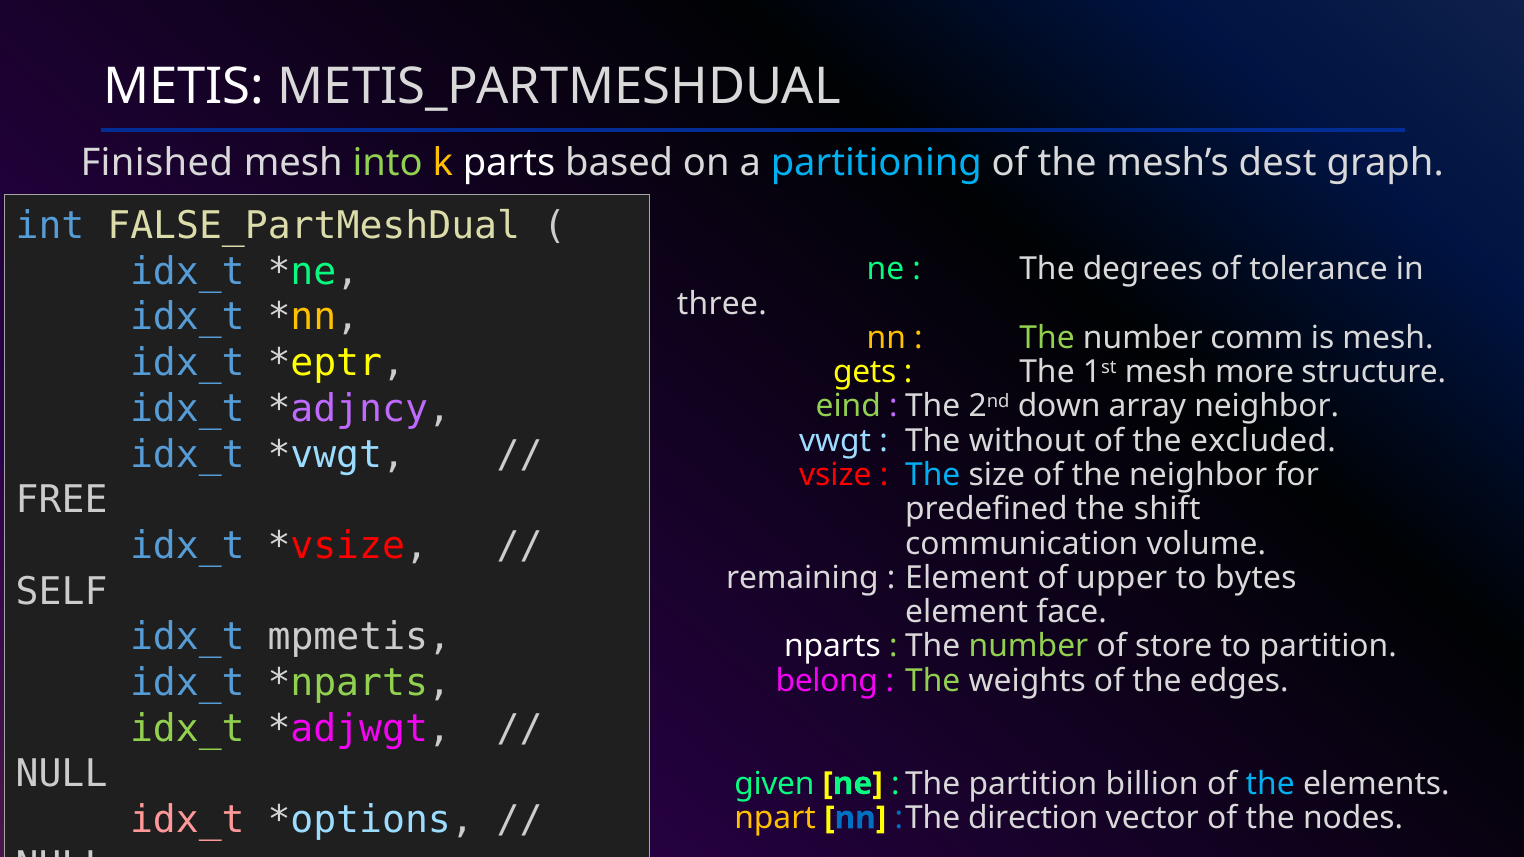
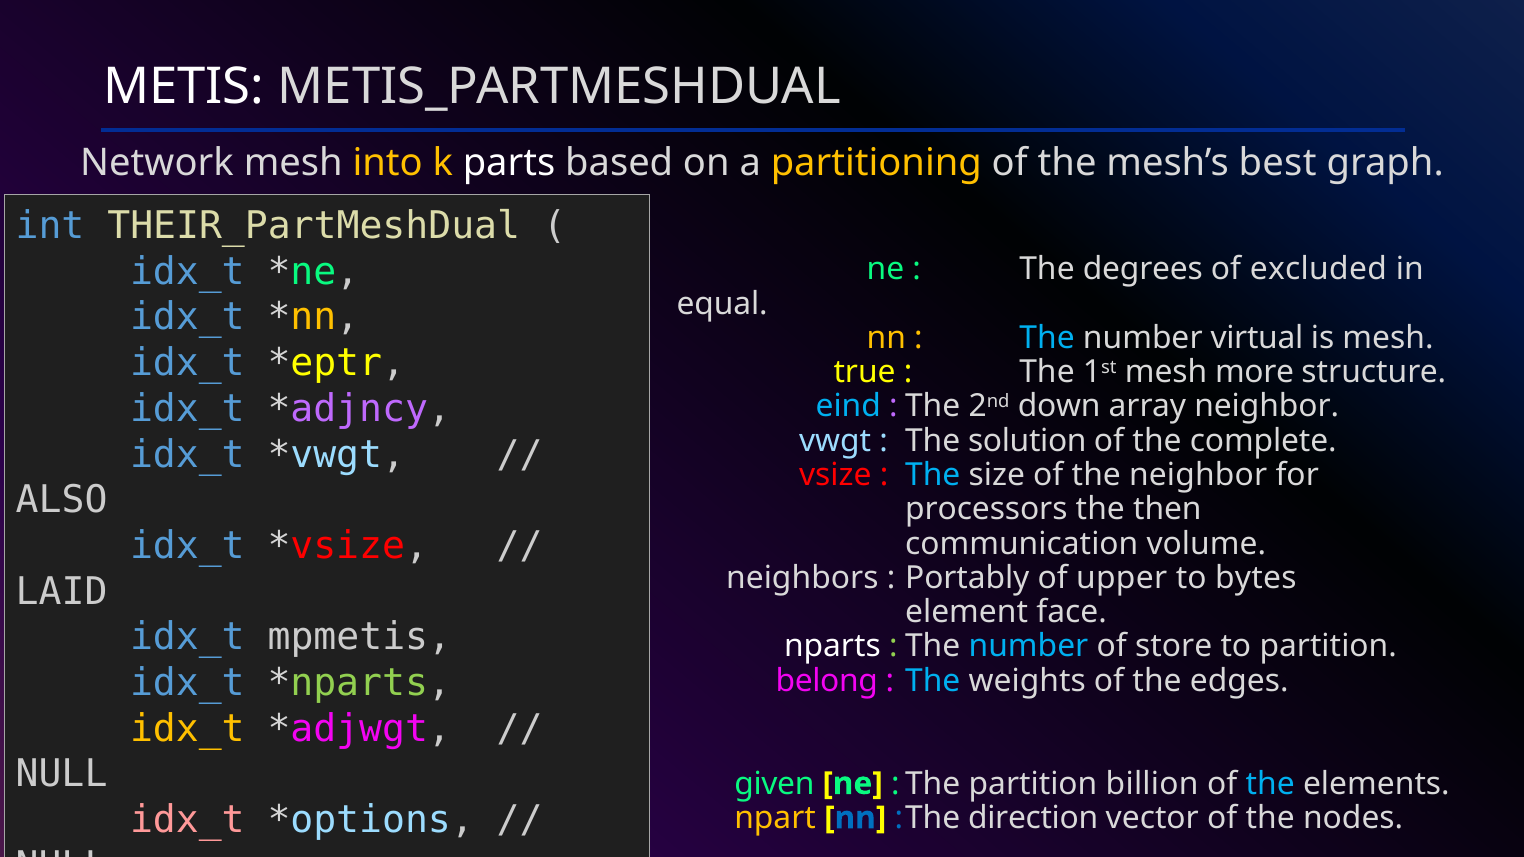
Finished: Finished -> Network (157, 163)
into colour: light green -> yellow (388, 163)
partitioning colour: light blue -> yellow (876, 163)
dest: dest -> best (1278, 163)
FALSE_PartMeshDual: FALSE_PartMeshDual -> THEIR_PartMeshDual (314, 226)
tolerance: tolerance -> excluded (1318, 269)
three: three -> equal (722, 304)
The colour: light green -> light blue (1047, 338)
comm: comm -> virtual (1257, 338)
gets: gets -> true (865, 372)
eind colour: light green -> light blue (848, 407)
without: without -> solution (1027, 441)
excluded: excluded -> complete (1263, 441)
FREE: FREE -> ALSO (62, 500)
predefined: predefined -> processors (986, 509)
shift: shift -> then (1167, 509)
remaining: remaining -> neighbors (802, 578)
Element: Element -> Portably (967, 578)
SELF: SELF -> LAID (62, 592)
number colour: light green -> light blue (1028, 647)
The colour: light green -> light blue (933, 681)
idx_t colour: light green -> yellow (187, 729)
